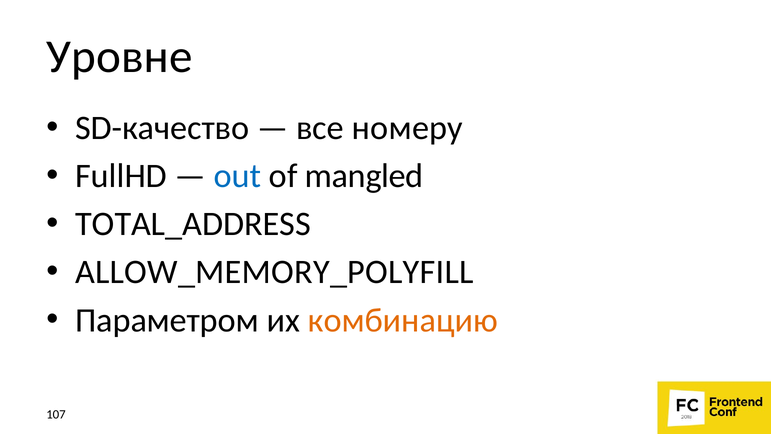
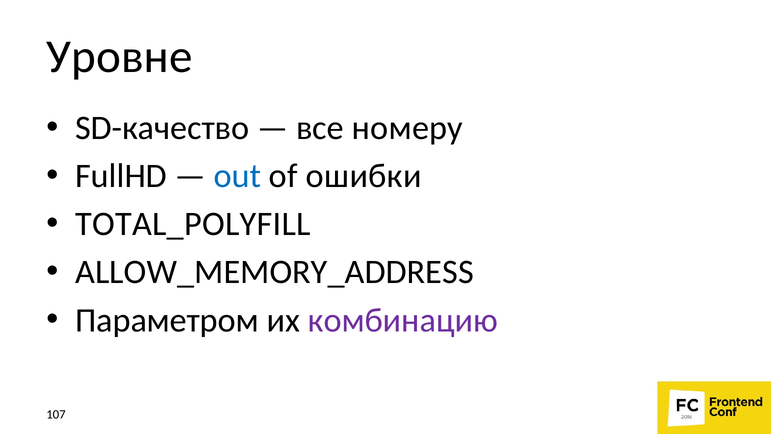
mangled: mangled -> ошибки (364, 176)
TOTAL_ADDRESS: TOTAL_ADDRESS -> TOTAL_POLYFILL (193, 224)
ALLOW_MEMORY_POLYFILL: ALLOW_MEMORY_POLYFILL -> ALLOW_MEMORY_ADDRESS (274, 272)
комбинацию colour: orange -> purple (403, 320)
